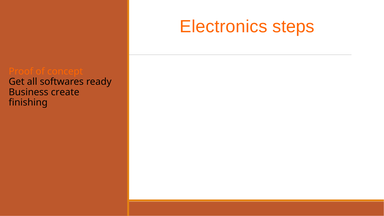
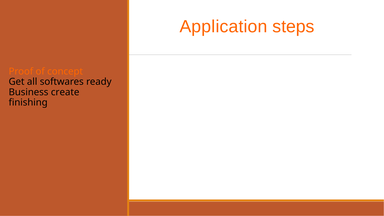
Electronics: Electronics -> Application (223, 26)
